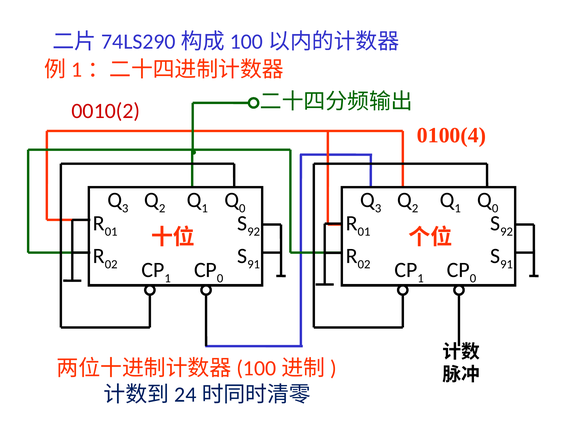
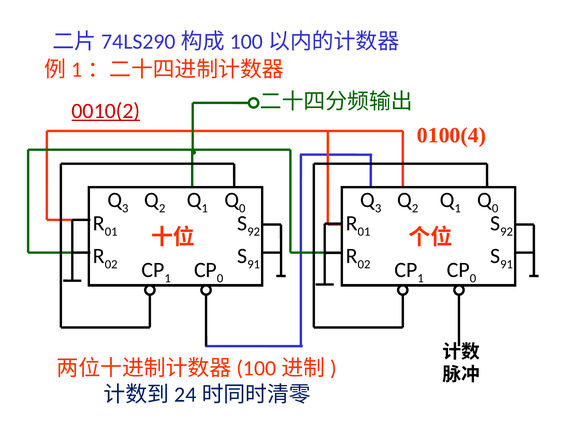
0010(2 underline: none -> present (106, 111)
